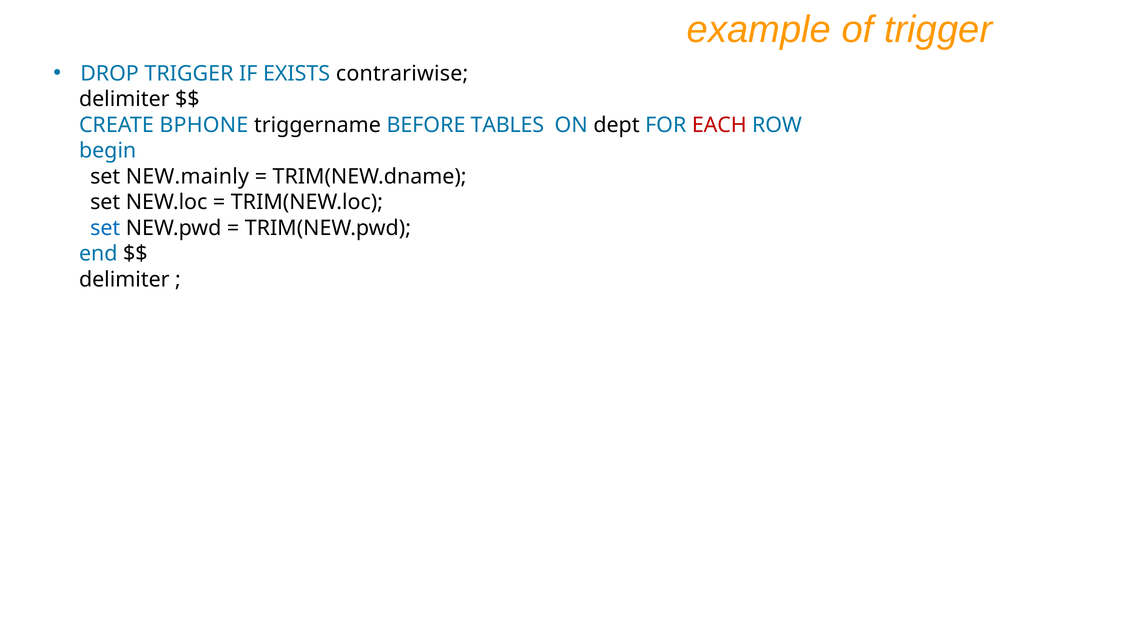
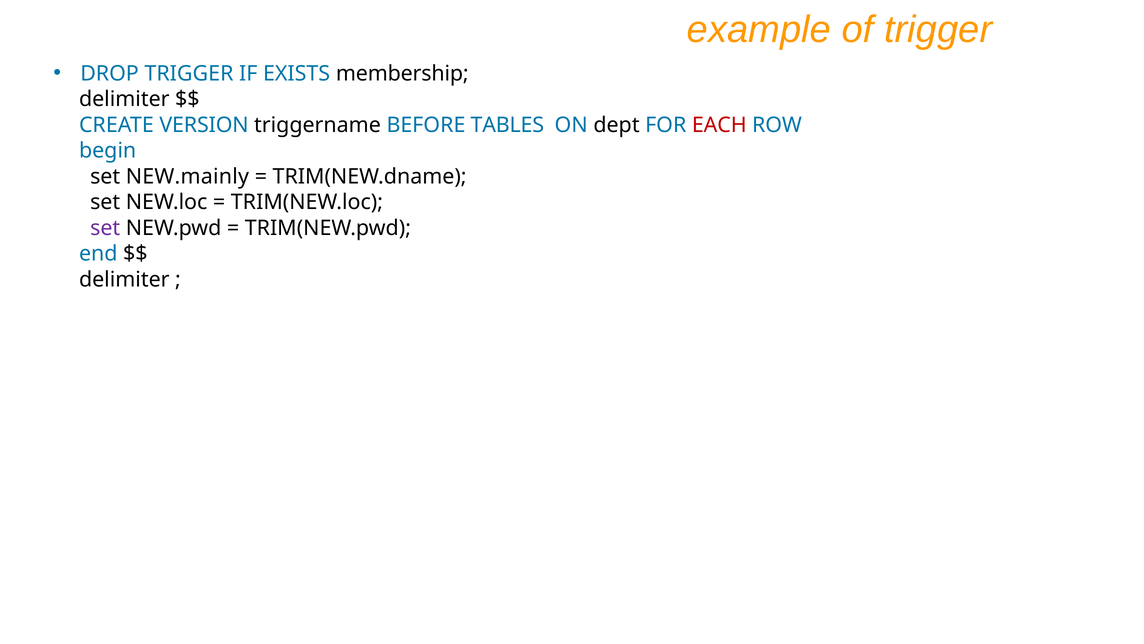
contrariwise: contrariwise -> membership (402, 73)
BPHONE: BPHONE -> VERSION (204, 125)
set colour: blue -> purple (105, 228)
